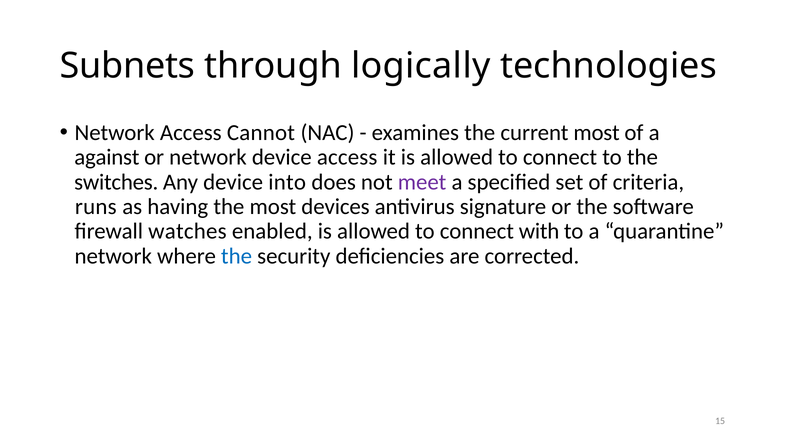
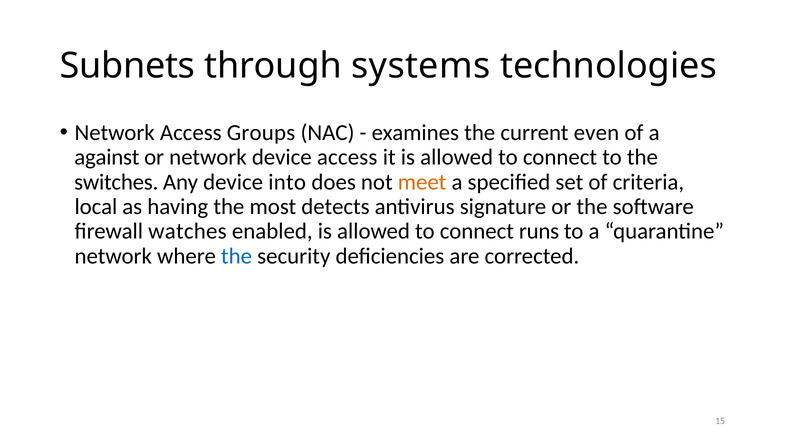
logically: logically -> systems (421, 66)
Cannot: Cannot -> Groups (261, 133)
current most: most -> even (596, 133)
meet colour: purple -> orange (422, 182)
runs: runs -> local (96, 207)
devices: devices -> detects (335, 207)
with: with -> runs (539, 232)
